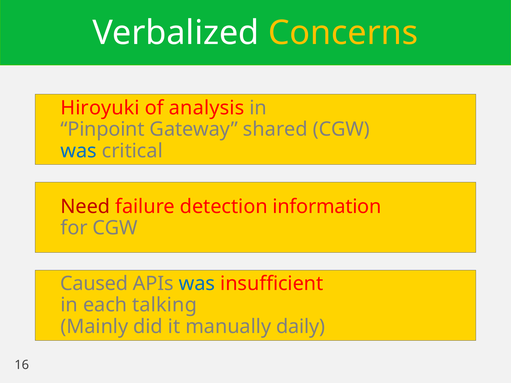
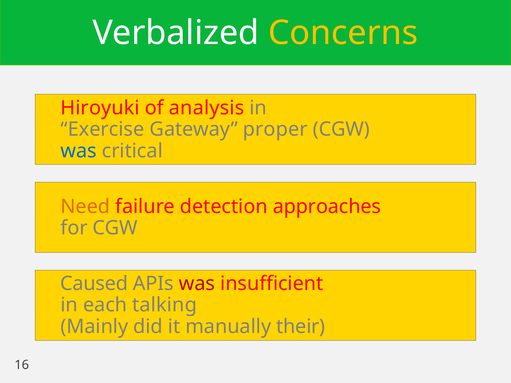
Pinpoint: Pinpoint -> Exercise (102, 129)
shared: shared -> proper (275, 129)
Need colour: red -> orange (85, 207)
information: information -> approaches (327, 207)
was colour: blue -> red (197, 284)
daily: daily -> their (301, 327)
